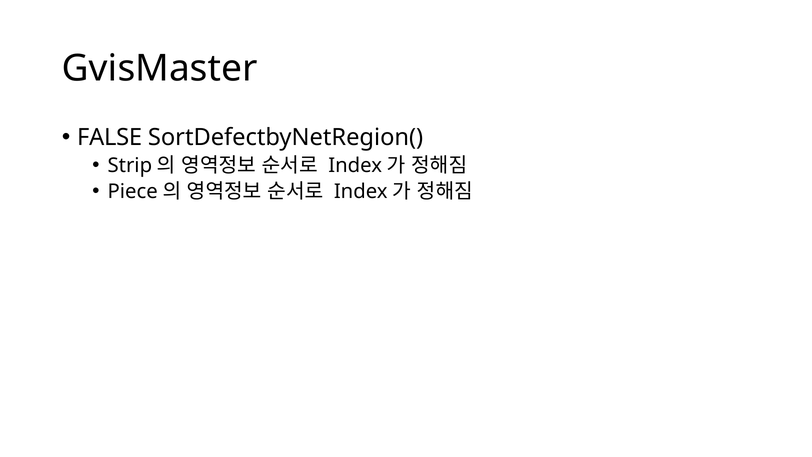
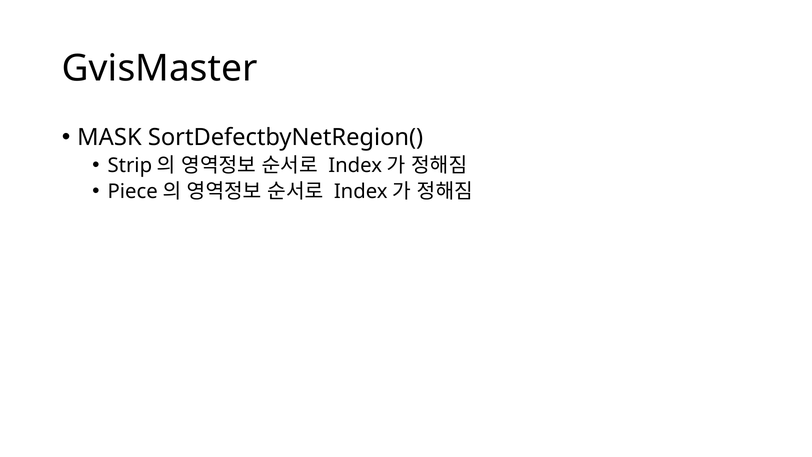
FALSE: FALSE -> MASK (109, 137)
